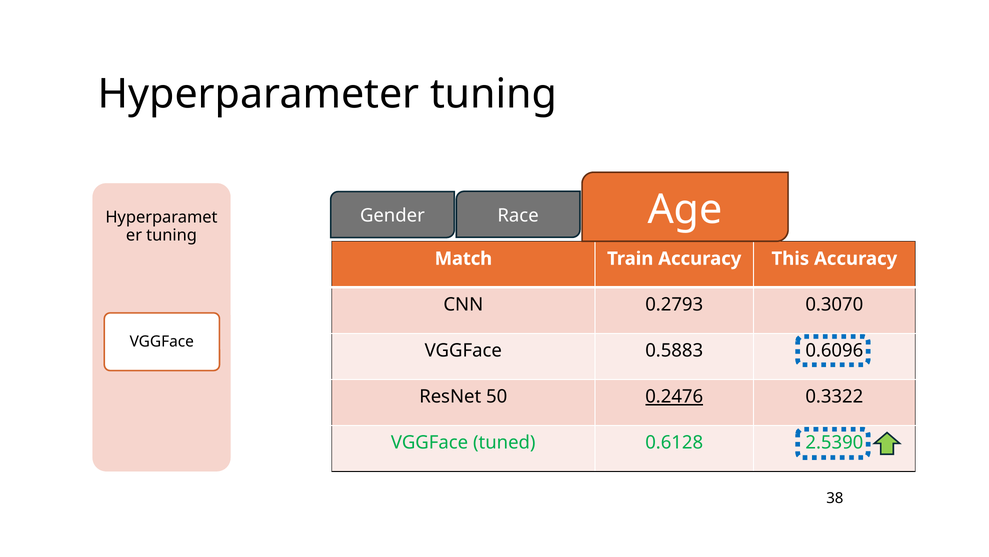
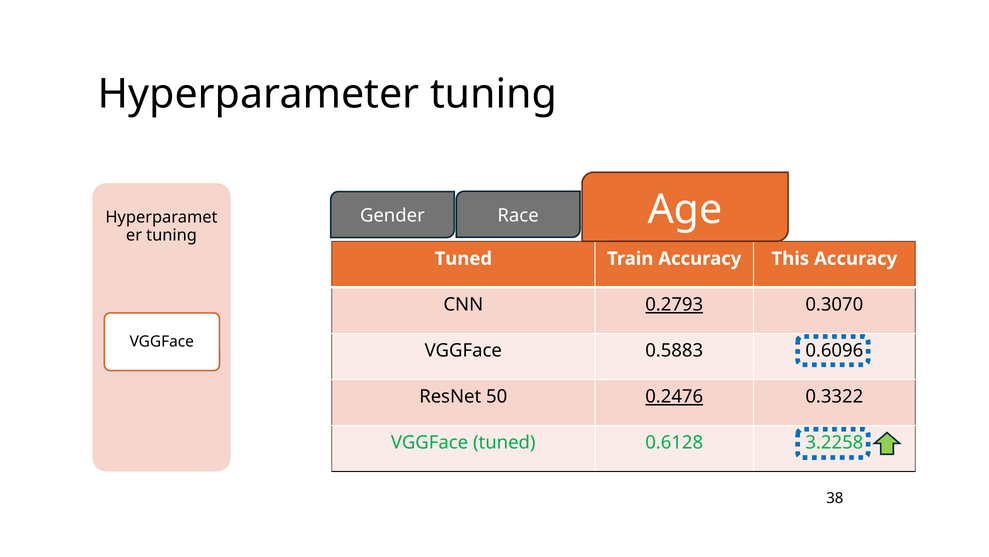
Match: Match -> Tuned (463, 258)
0.2793 underline: none -> present (674, 304)
2.5390: 2.5390 -> 3.2258 (834, 442)
